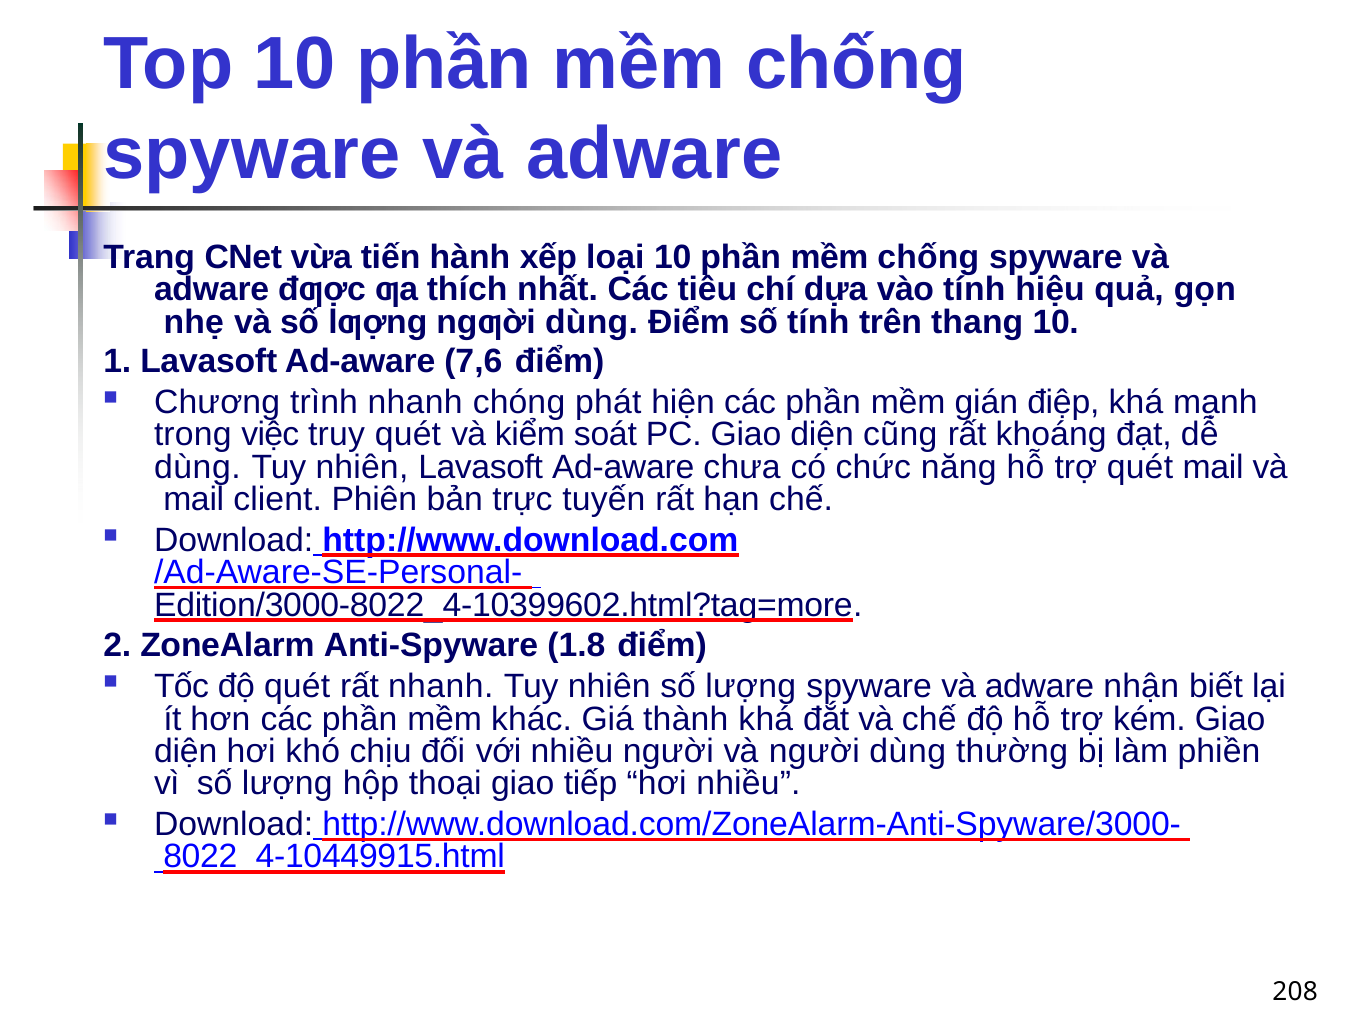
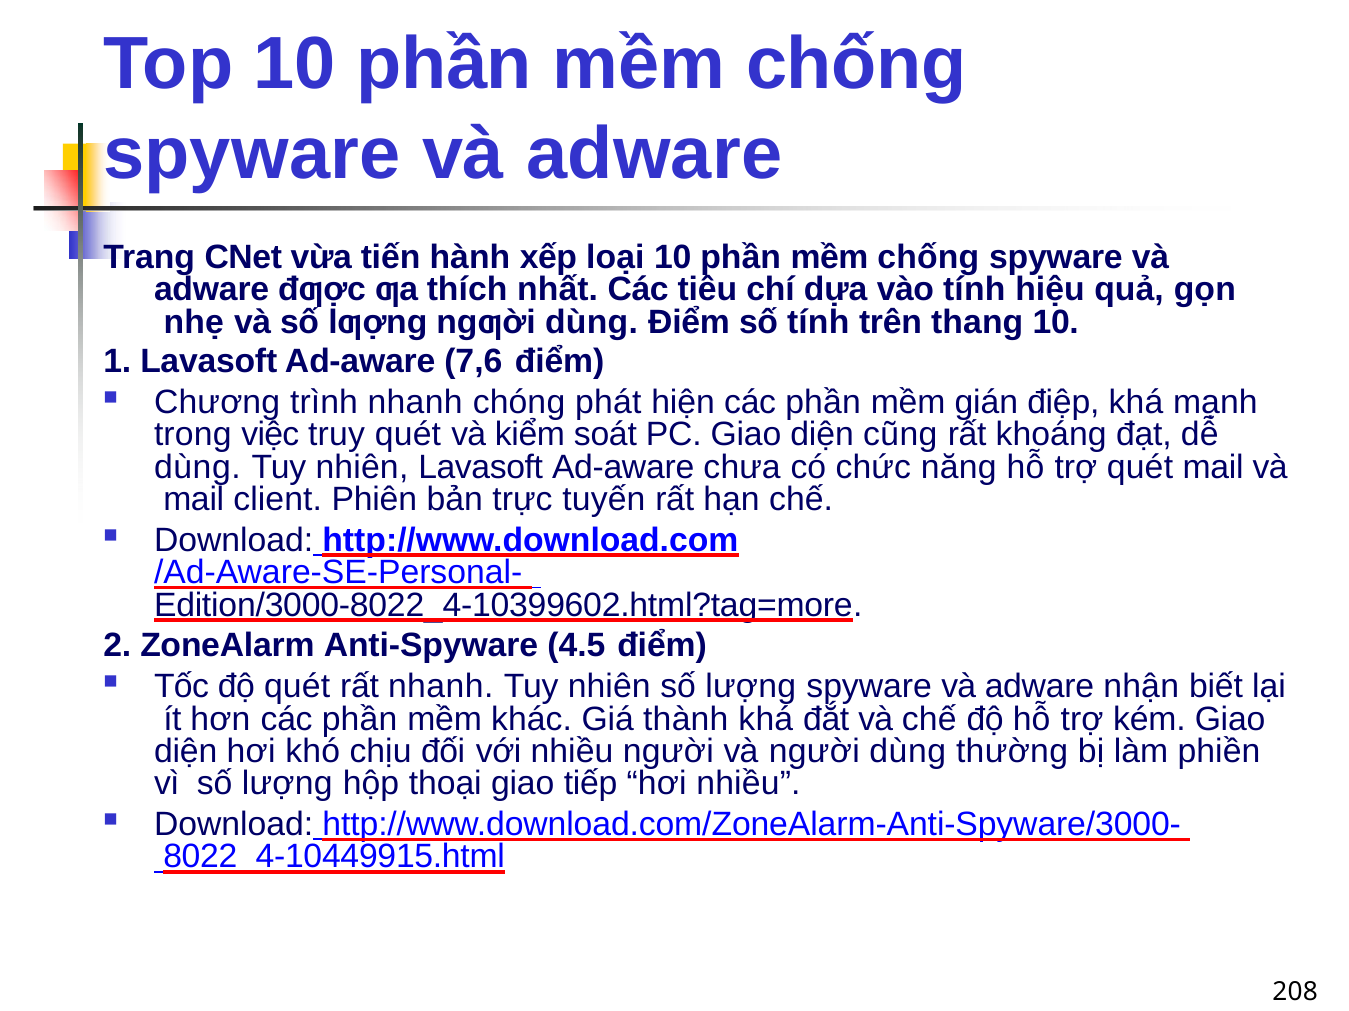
1.8: 1.8 -> 4.5 (576, 646)
